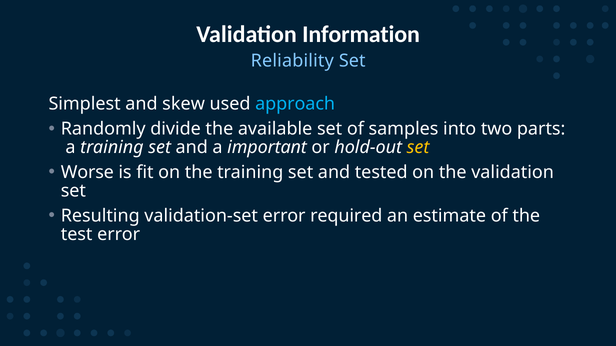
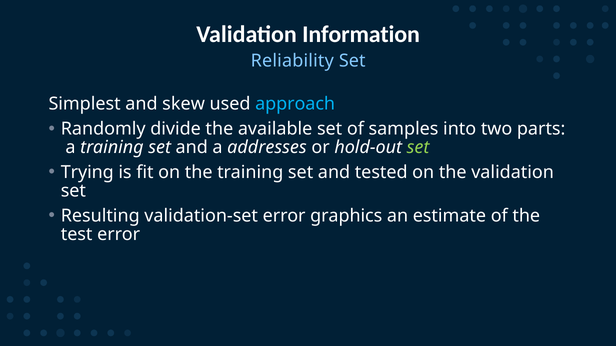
important: important -> addresses (267, 148)
set colour: yellow -> light green (418, 148)
Worse: Worse -> Trying (87, 173)
required: required -> graphics (346, 216)
